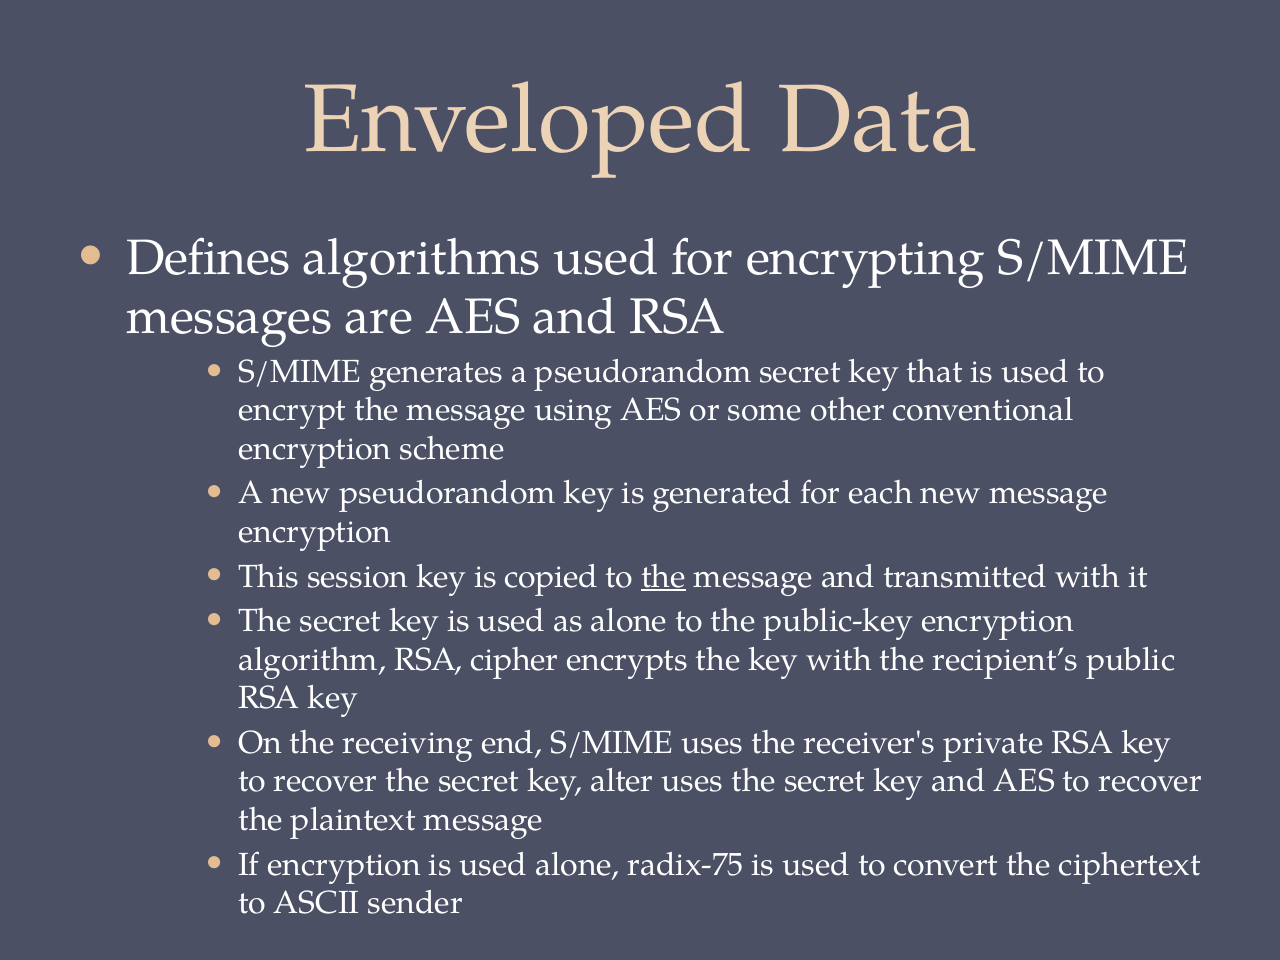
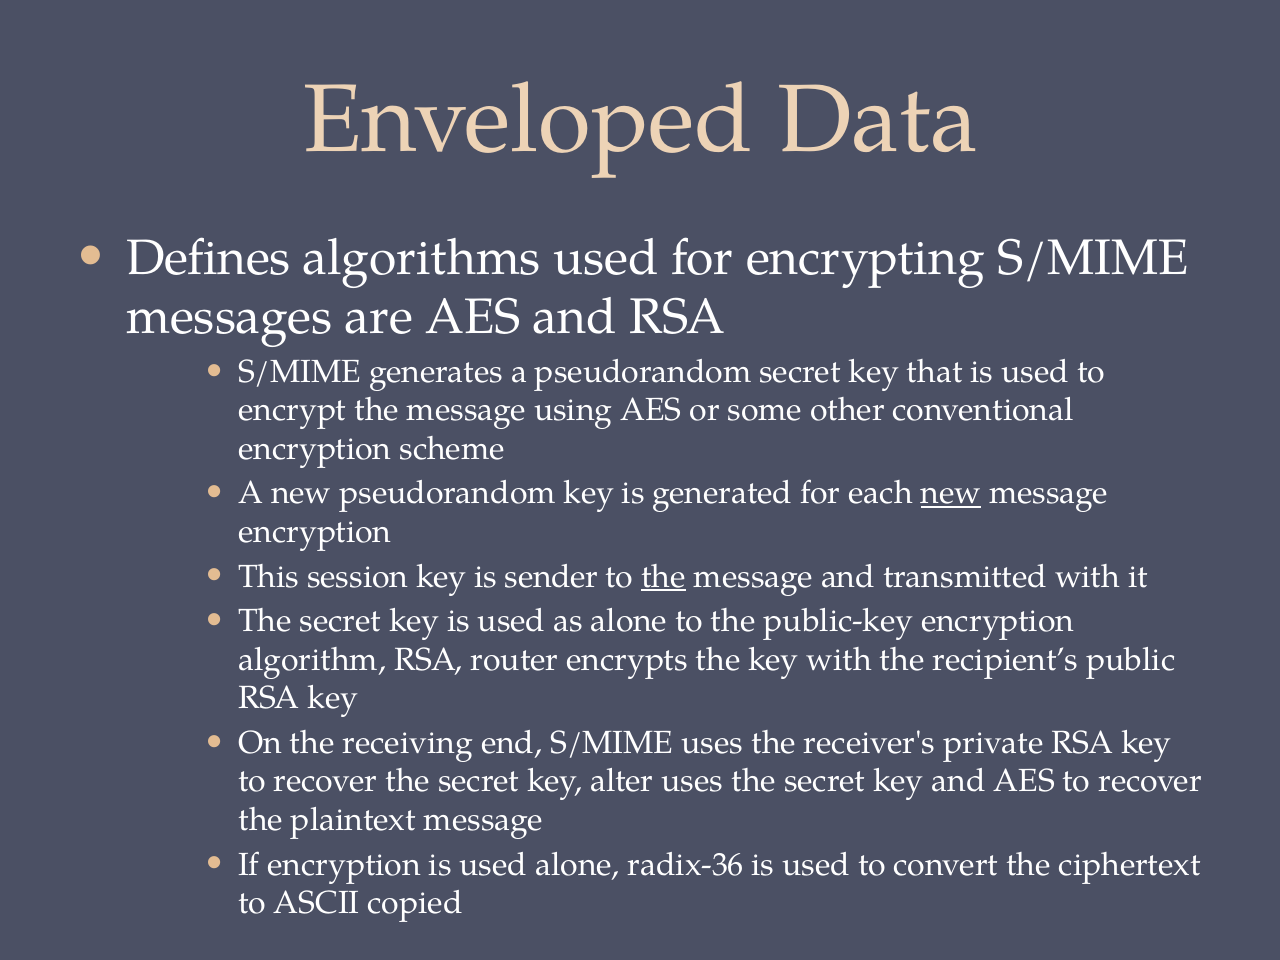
new underline: none -> present (951, 493)
copied: copied -> sender (552, 576)
cipher: cipher -> router (515, 660)
radix-75: radix-75 -> radix-36 (686, 864)
sender: sender -> copied (415, 903)
